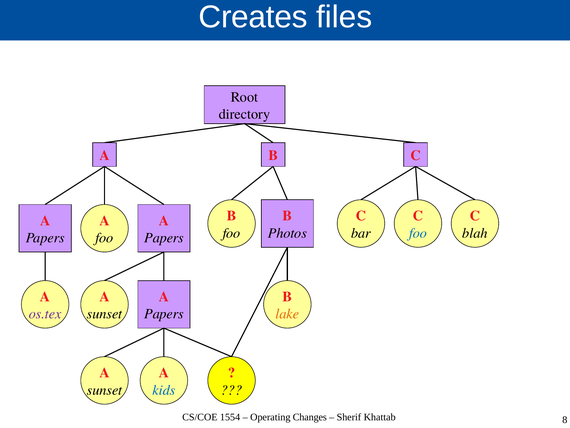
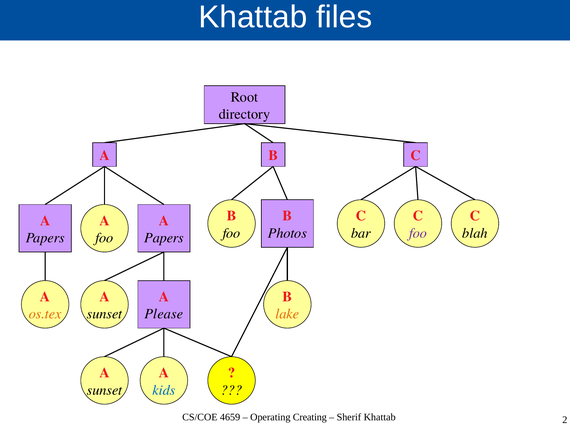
Creates: Creates -> Khattab (253, 17)
foo colour: blue -> purple (418, 233)
os.tex colour: purple -> orange (45, 314)
Papers: Papers -> Please (164, 314)
1554: 1554 -> 4659 (230, 416)
Changes: Changes -> Creating (310, 416)
8: 8 -> 2 (565, 419)
